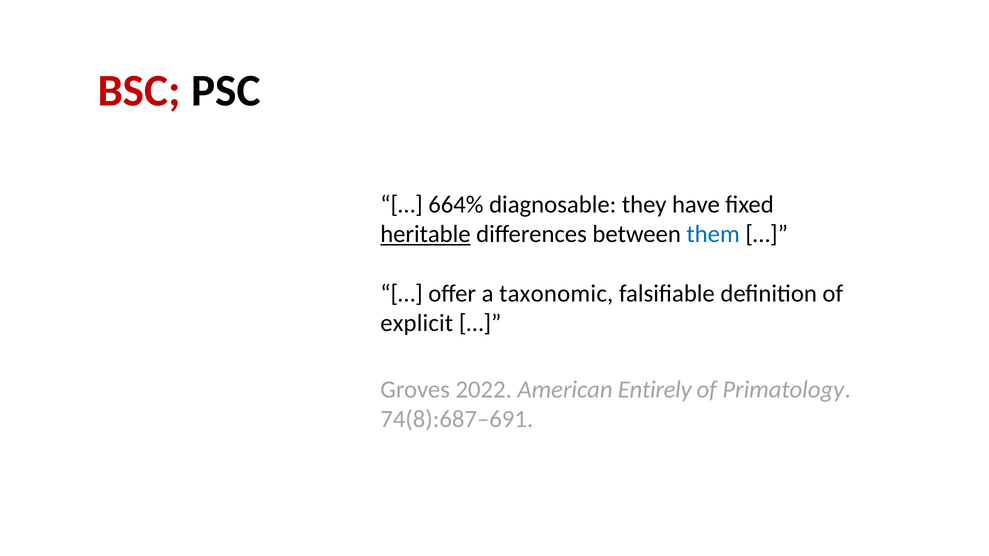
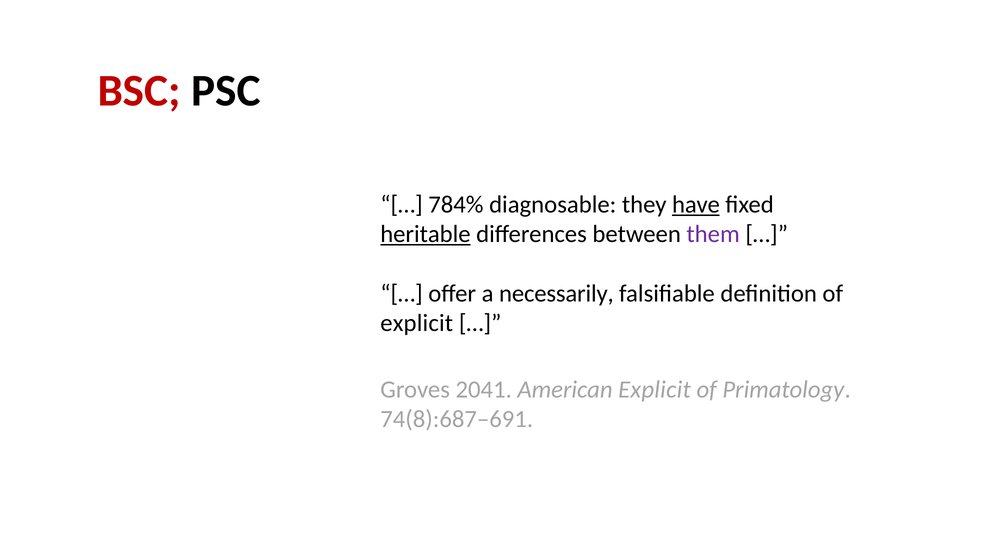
664%: 664% -> 784% (456, 205)
have underline: none -> present (696, 205)
them colour: blue -> purple (713, 234)
taxonomic: taxonomic -> necessarily (556, 294)
2022: 2022 -> 2041 (484, 390)
American Entirely: Entirely -> Explicit (654, 390)
